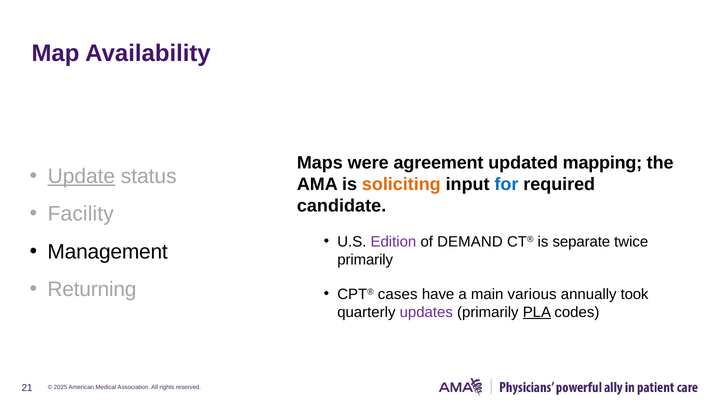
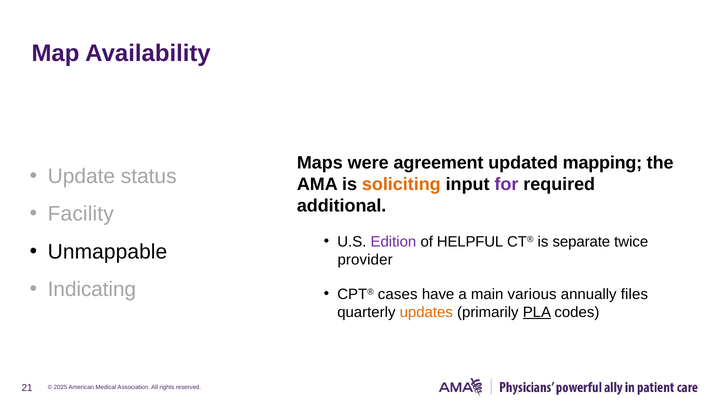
Update underline: present -> none (81, 176)
for colour: blue -> purple (506, 184)
candidate: candidate -> additional (342, 206)
DEMAND: DEMAND -> HELPFUL (470, 242)
Management: Management -> Unmappable (107, 252)
primarily: primarily -> provider (365, 260)
Returning: Returning -> Indicating (92, 289)
took: took -> files (634, 294)
updates colour: purple -> orange (426, 312)
